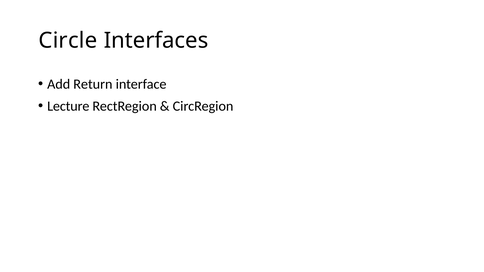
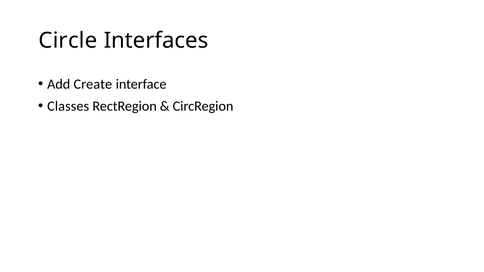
Return: Return -> Create (93, 84)
Lecture: Lecture -> Classes (68, 106)
